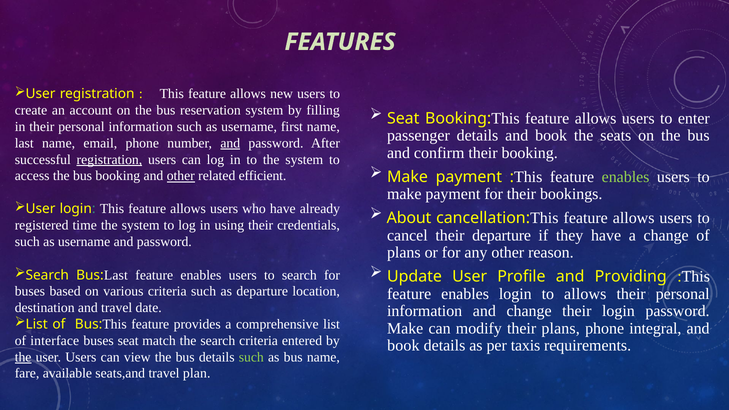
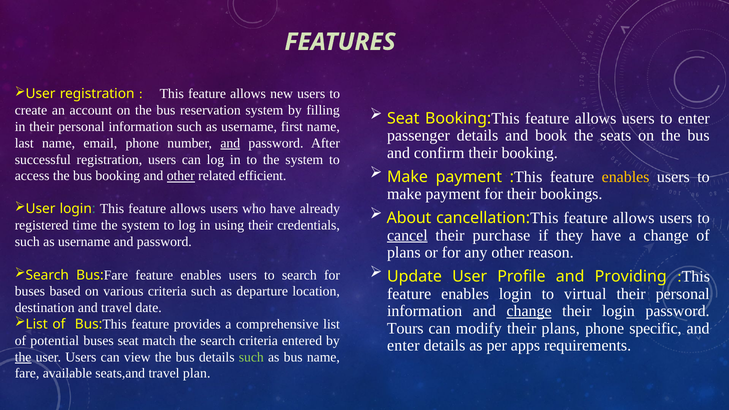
registration underline: present -> none (109, 160)
enables colour: light green -> yellow (626, 177)
cancel underline: none -> present (407, 235)
their departure: departure -> purchase (501, 235)
Bus Last: Last -> Fare (116, 275)
to allows: allows -> virtual (585, 294)
change underline: none -> present (529, 311)
Make: Make -> Tours (405, 328)
integral: integral -> specific (655, 328)
interface: interface -> potential (55, 341)
book: book -> enter (403, 346)
taxis: taxis -> apps (525, 346)
